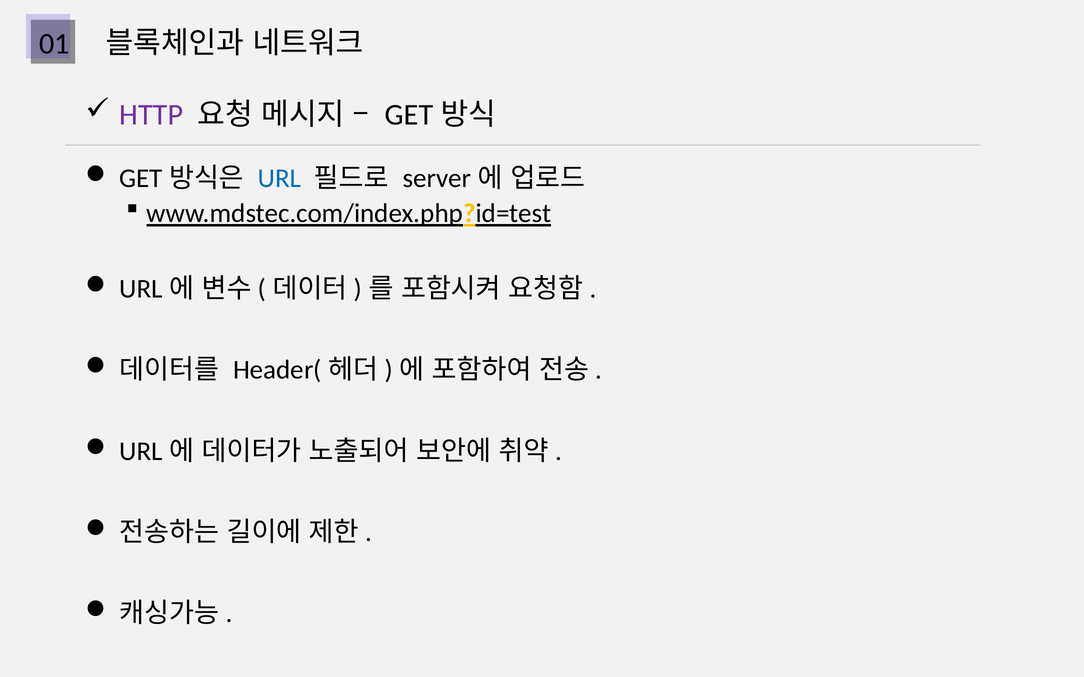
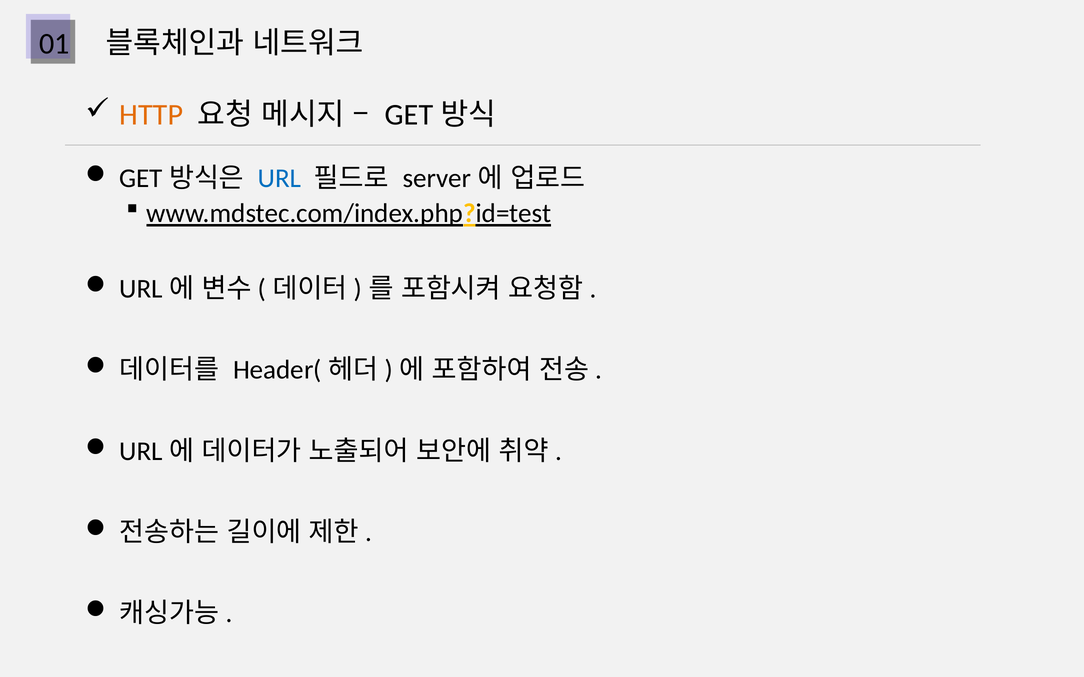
HTTP colour: purple -> orange (151, 115)
